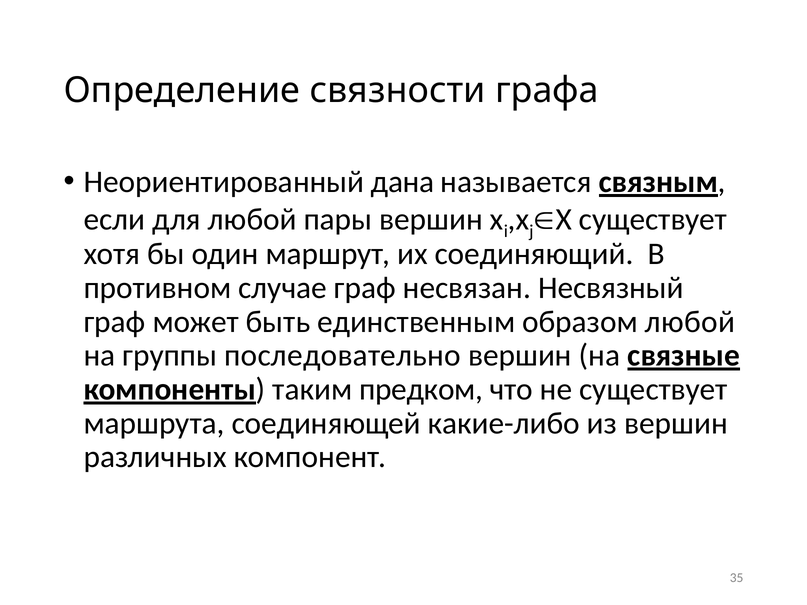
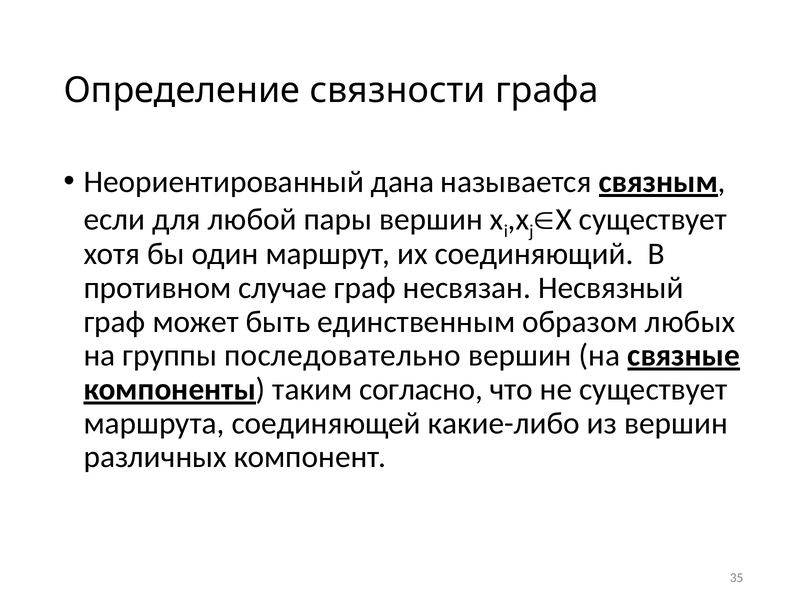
образом любой: любой -> любых (690, 322)
предком: предком -> согласно (421, 390)
